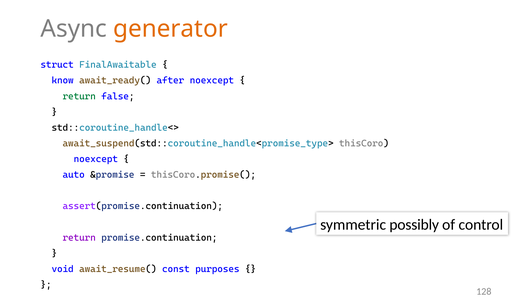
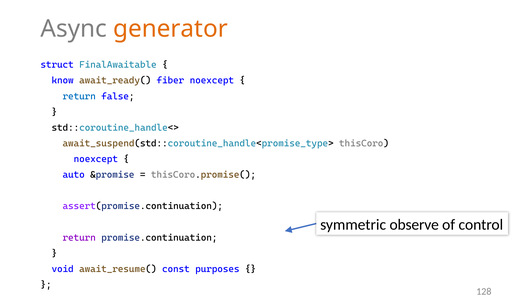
after: after -> fiber (170, 81)
return colour: green -> blue (79, 96)
possibly: possibly -> observe (414, 225)
